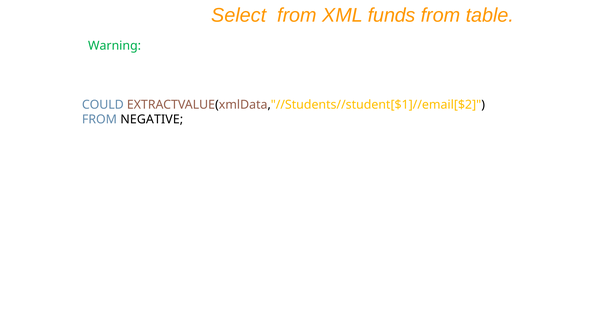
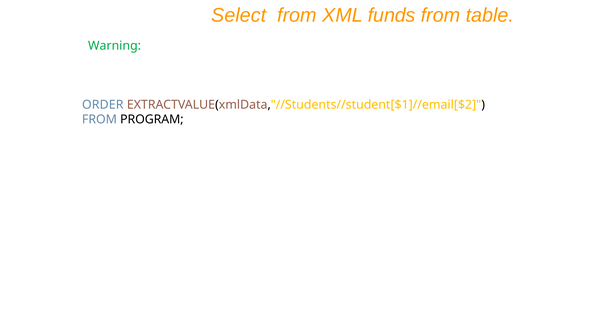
COULD: COULD -> ORDER (103, 105)
NEGATIVE: NEGATIVE -> PROGRAM (152, 119)
